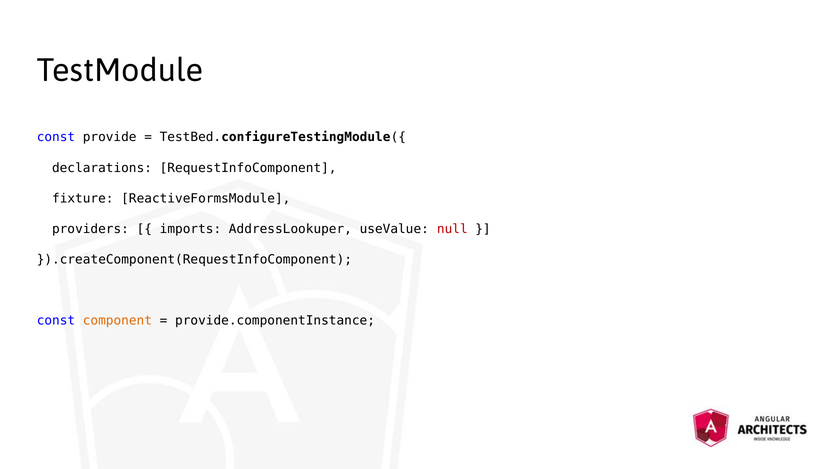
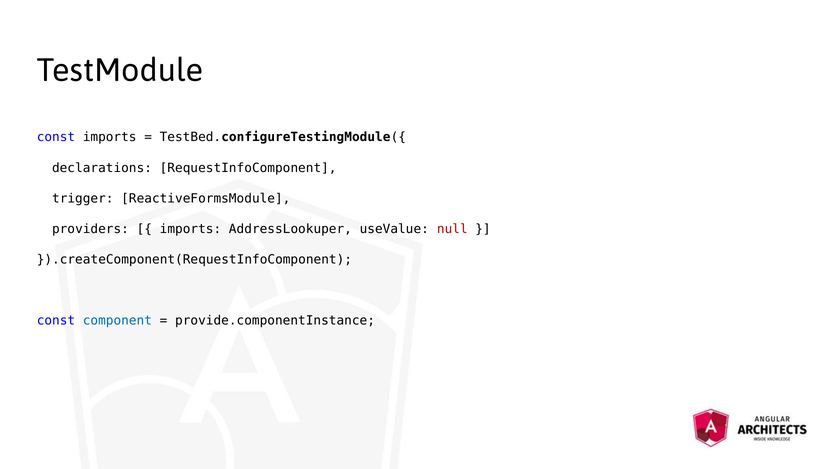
const provide: provide -> imports (110, 137)
fixture: fixture -> trigger (83, 198)
component colour: orange -> blue (117, 321)
